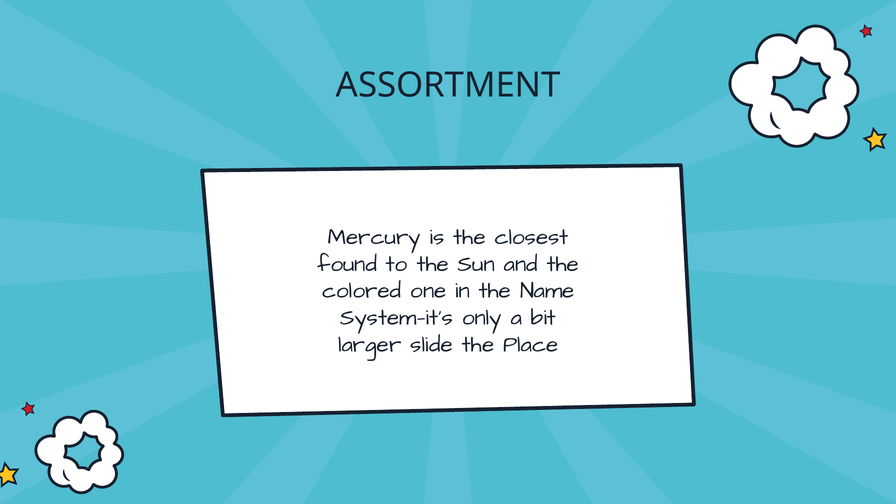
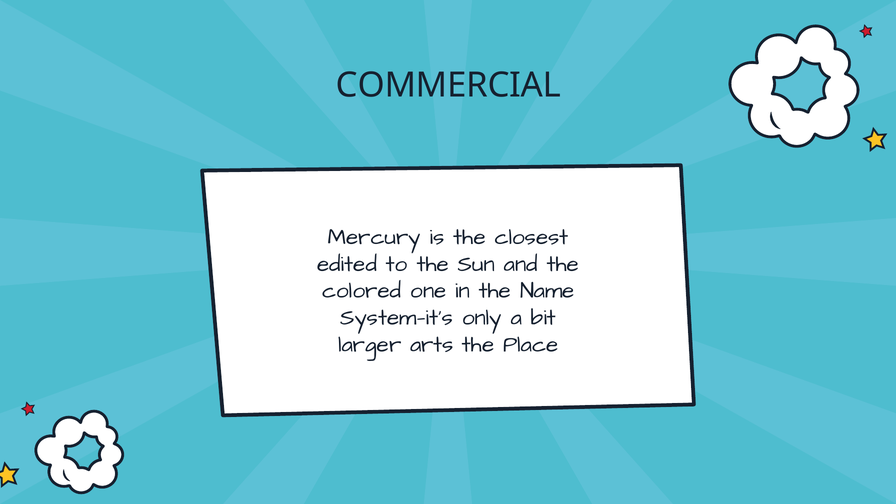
ASSORTMENT: ASSORTMENT -> COMMERCIAL (448, 85)
found: found -> edited (347, 264)
slide: slide -> arts (432, 344)
